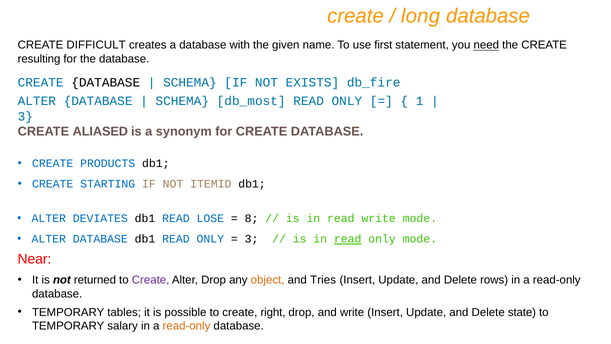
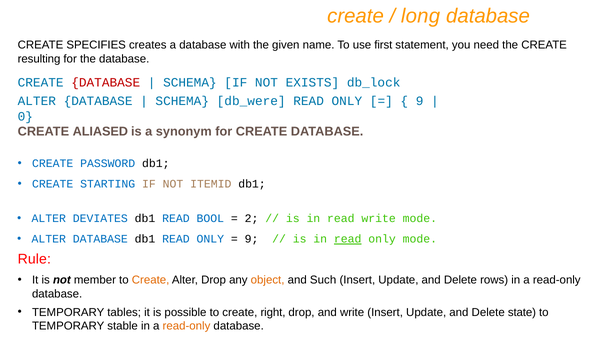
DIFFICULT: DIFFICULT -> SPECIFIES (96, 45)
need underline: present -> none (486, 45)
DATABASE colour: black -> red (106, 83)
db_fire: db_fire -> db_lock (374, 83)
db_most: db_most -> db_were (251, 101)
1: 1 -> 9 (420, 101)
3: 3 -> 0 (25, 116)
PRODUCTS: PRODUCTS -> PASSWORD (108, 163)
LOSE: LOSE -> BOOL (210, 218)
8: 8 -> 2 (252, 218)
3: 3 -> 9 (252, 239)
Near: Near -> Rule (34, 259)
returned: returned -> member (95, 280)
Create colour: purple -> orange (151, 280)
Tries: Tries -> Such (323, 280)
salary: salary -> stable (123, 326)
